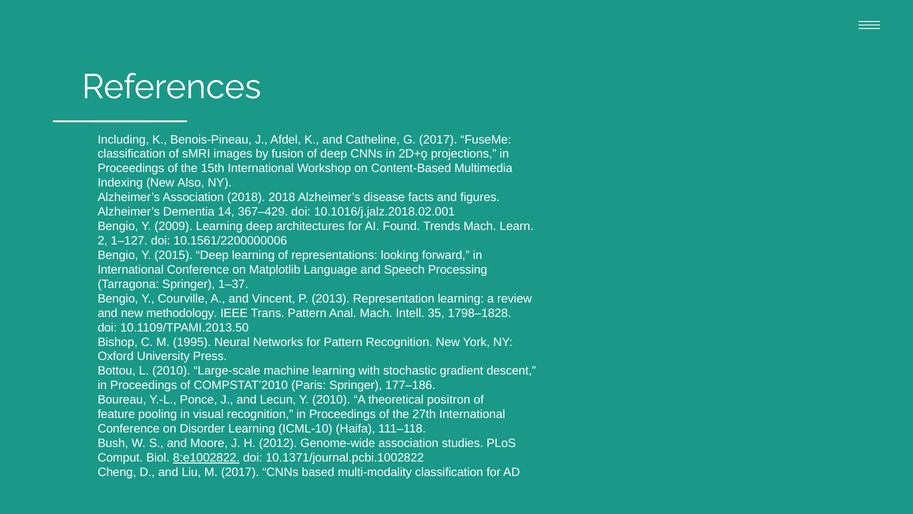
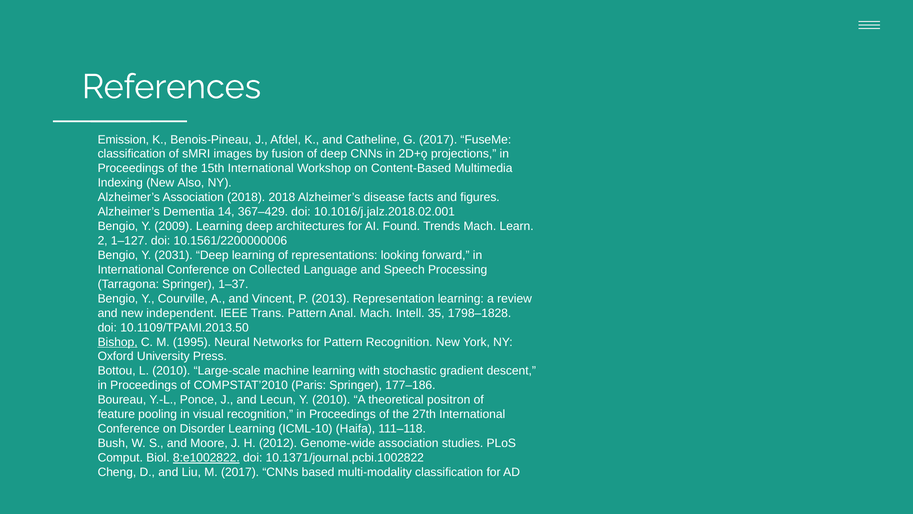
Including: Including -> Emission (123, 139)
2015: 2015 -> 2031 (174, 255)
Matplotlib: Matplotlib -> Collected (275, 269)
methodology: methodology -> independent (182, 313)
Bishop underline: none -> present (118, 342)
